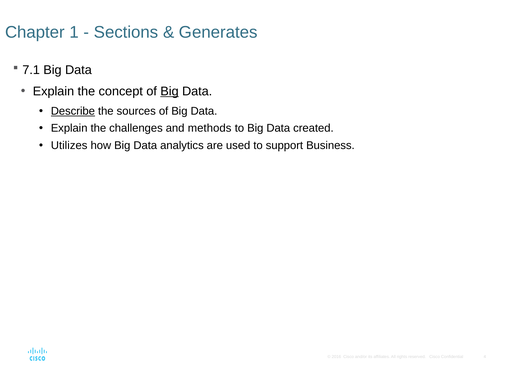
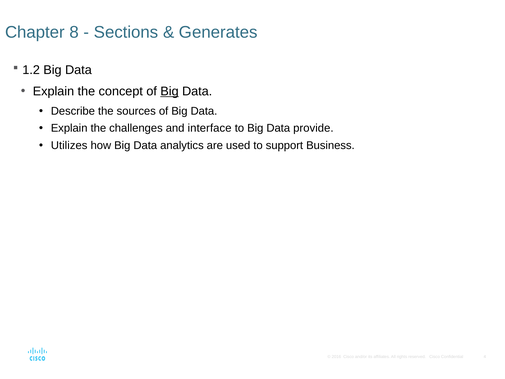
1: 1 -> 8 (74, 32)
7.1: 7.1 -> 1.2 (31, 70)
Describe underline: present -> none (73, 111)
methods: methods -> interface (210, 128)
created: created -> provide (313, 128)
